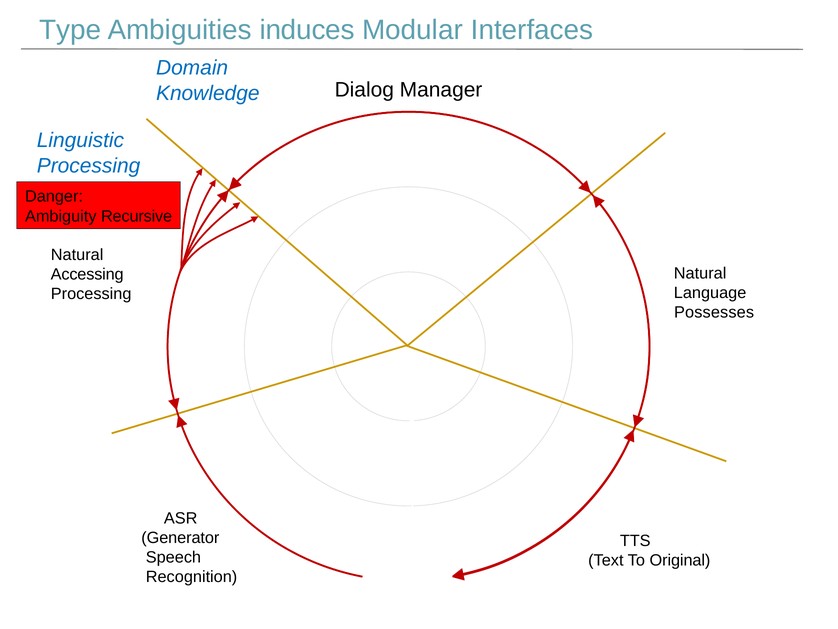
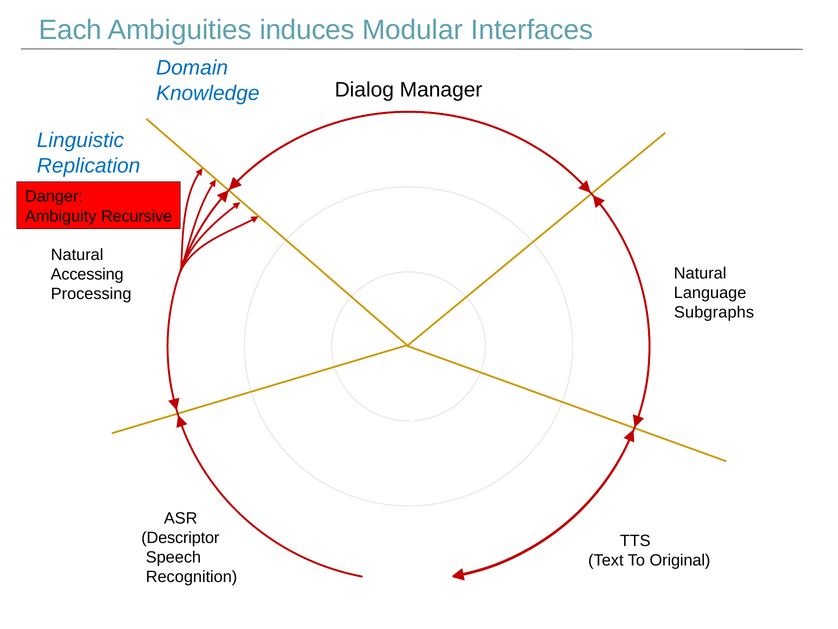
Type: Type -> Each (70, 30)
Processing: Processing -> Replication (89, 165)
Possesses: Possesses -> Subgraphs (714, 312)
Generator: Generator -> Descriptor (180, 537)
